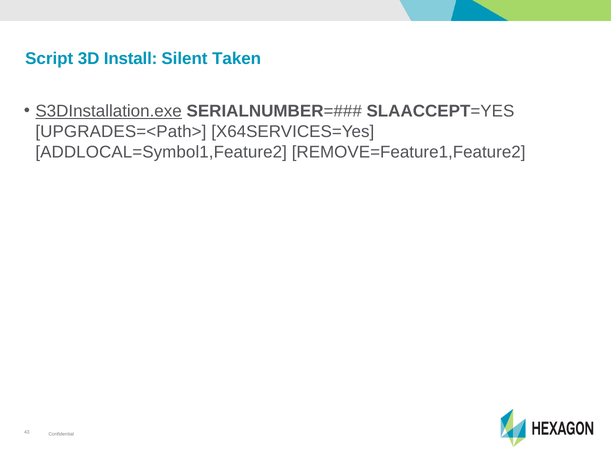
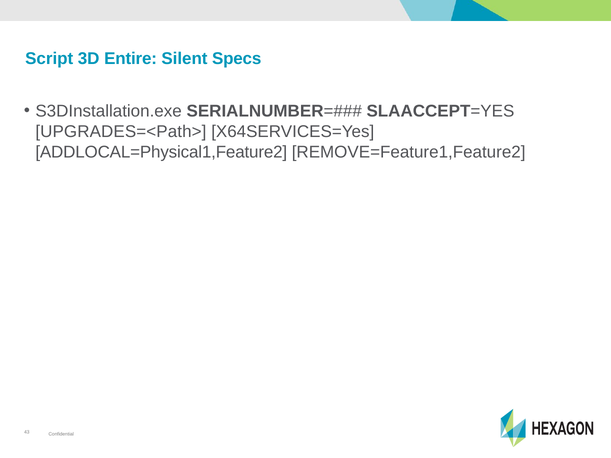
Install: Install -> Entire (131, 58)
Taken: Taken -> Specs (237, 58)
S3DInstallation.exe underline: present -> none (109, 111)
ADDLOCAL=Symbol1,Feature2: ADDLOCAL=Symbol1,Feature2 -> ADDLOCAL=Physical1,Feature2 (161, 152)
